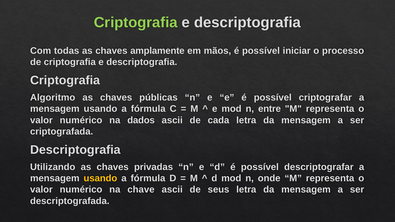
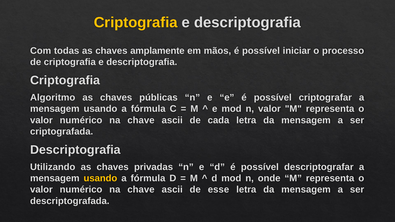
Criptografia colour: light green -> yellow (136, 22)
n entre: entre -> valor (269, 109)
dados: dados -> chave (141, 120)
seus: seus -> esse (218, 190)
